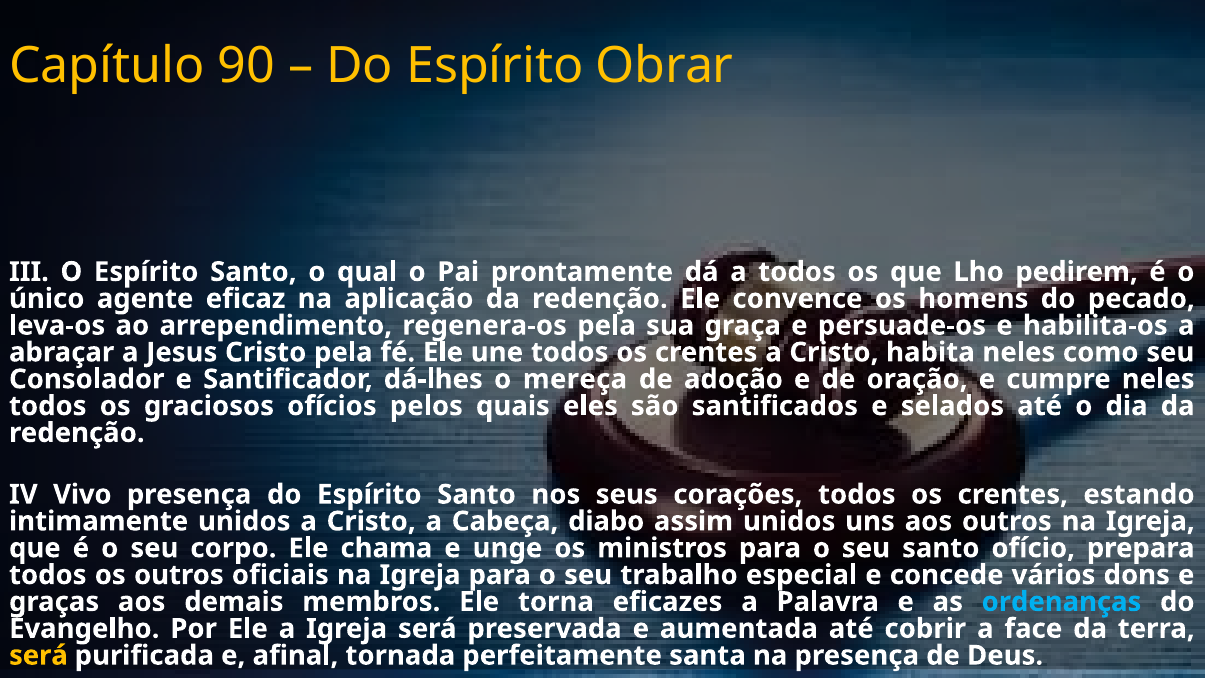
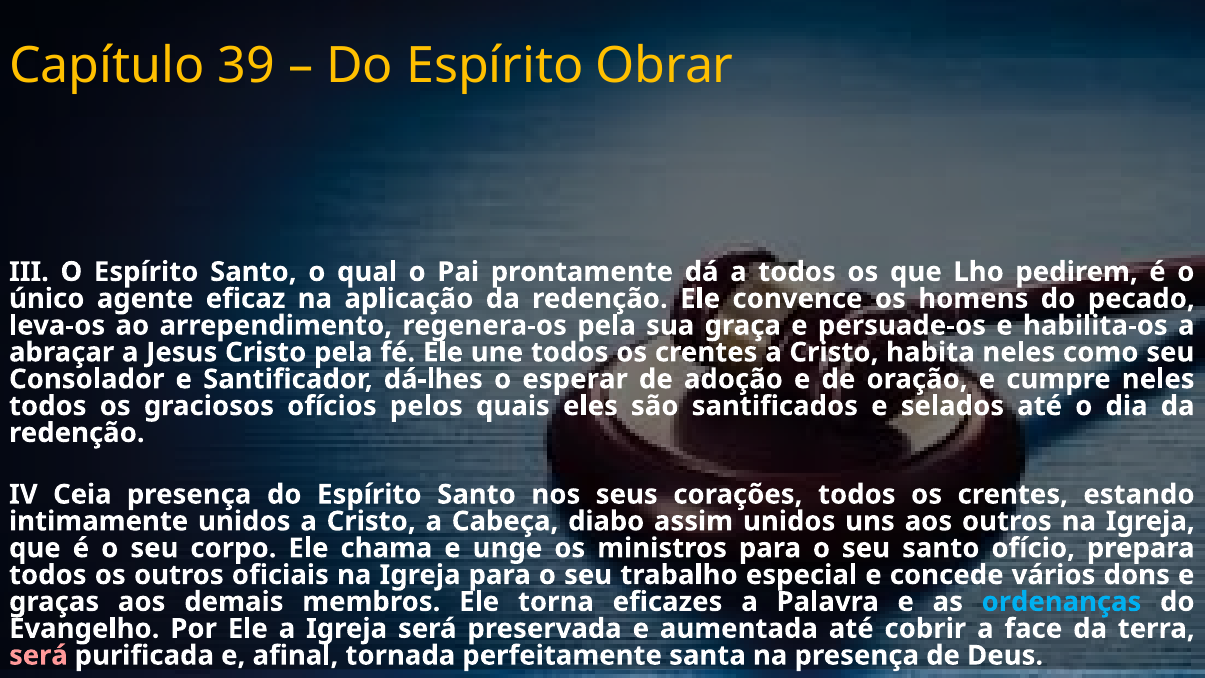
90: 90 -> 39 (247, 66)
mereça: mereça -> esperar (575, 379)
Vivo: Vivo -> Ceia (82, 494)
será colour: yellow -> pink (38, 655)
